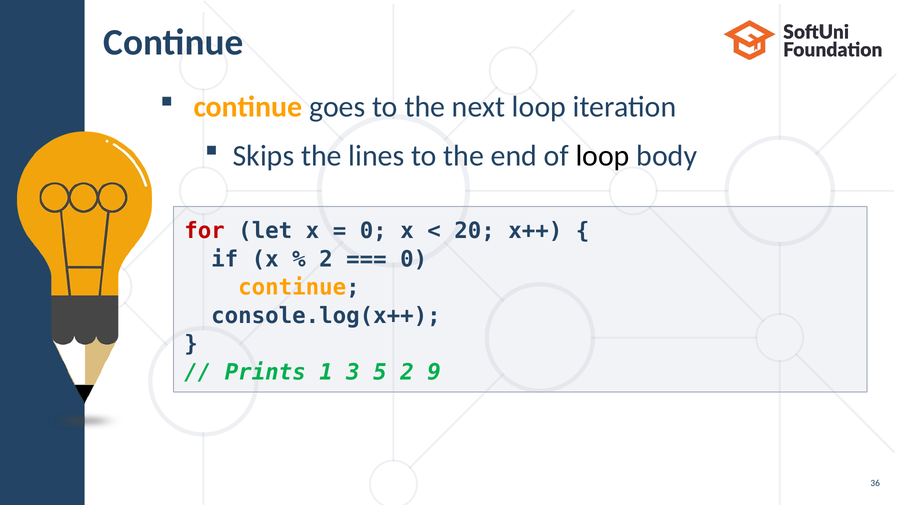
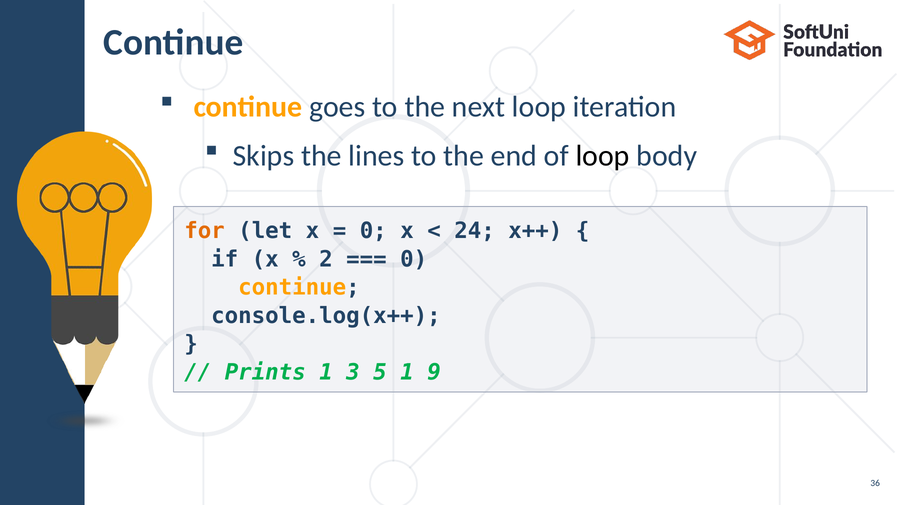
for colour: red -> orange (205, 231)
20: 20 -> 24 (475, 231)
5 2: 2 -> 1 (407, 372)
